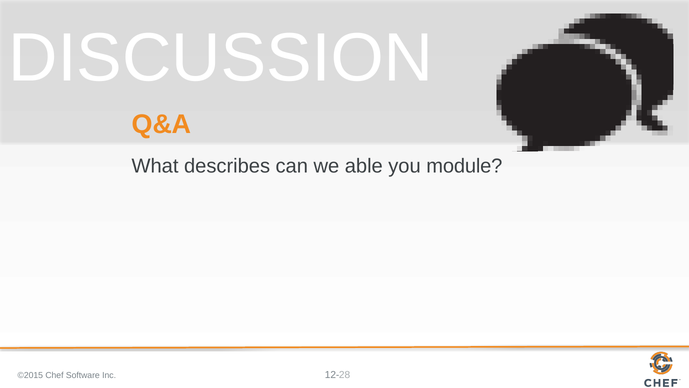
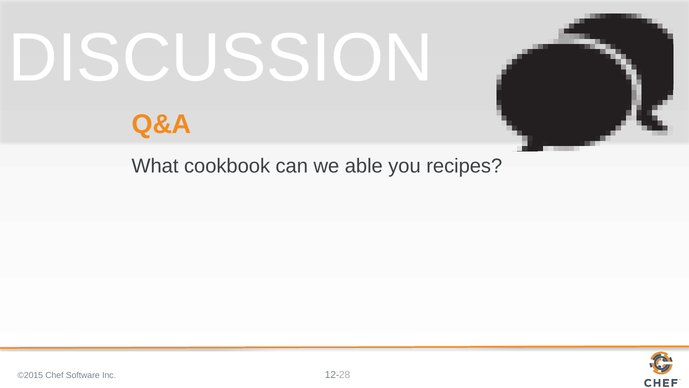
describes: describes -> cookbook (227, 166)
module: module -> recipes (464, 166)
